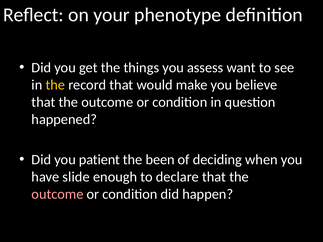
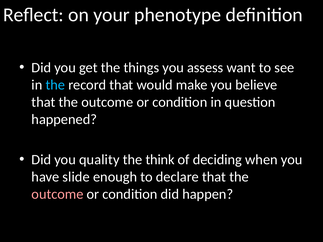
the colour: yellow -> light blue (55, 85)
patient: patient -> quality (99, 160)
been: been -> think (160, 160)
